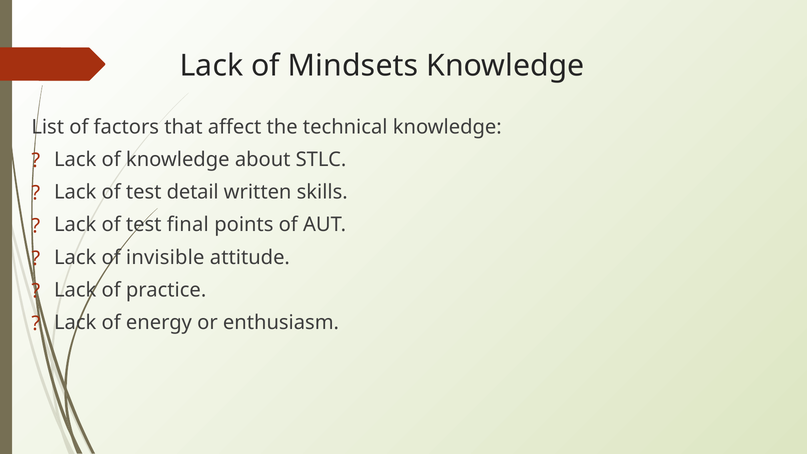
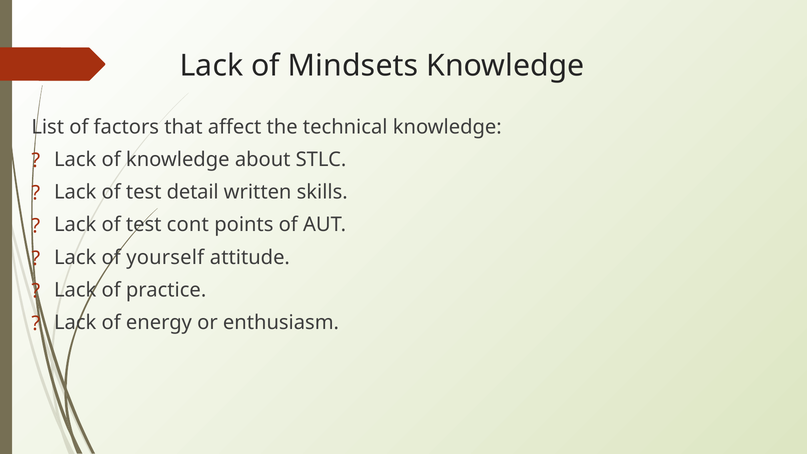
final: final -> cont (188, 225)
invisible: invisible -> yourself (165, 257)
